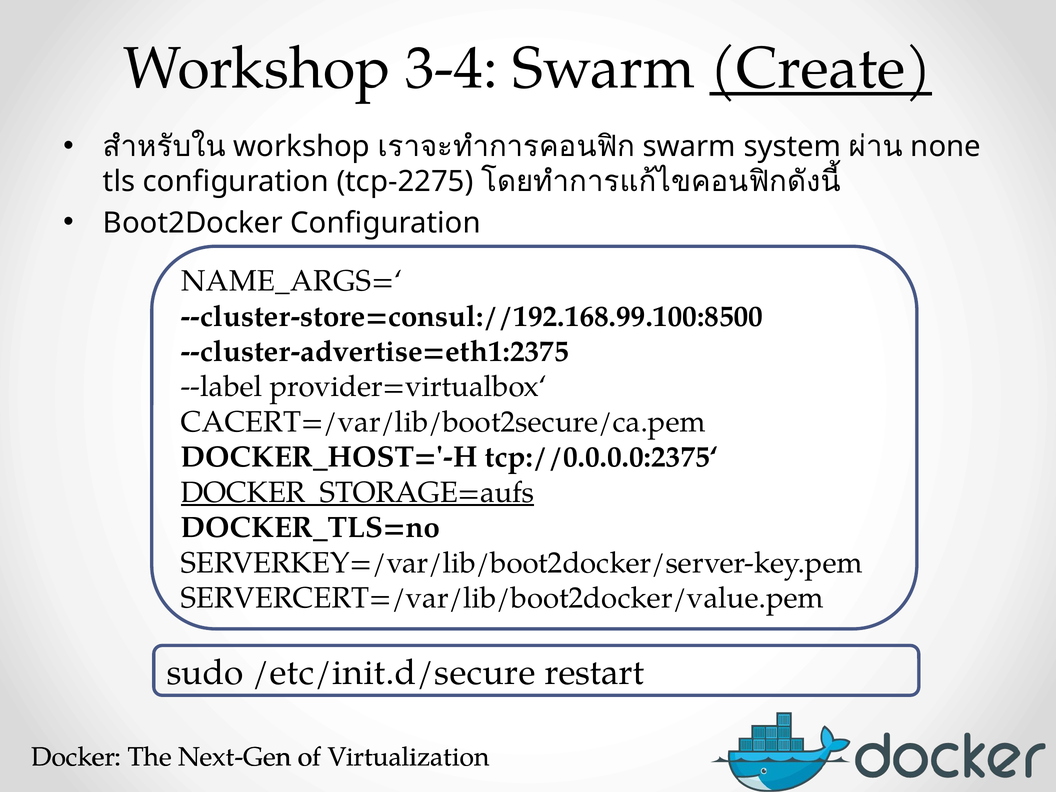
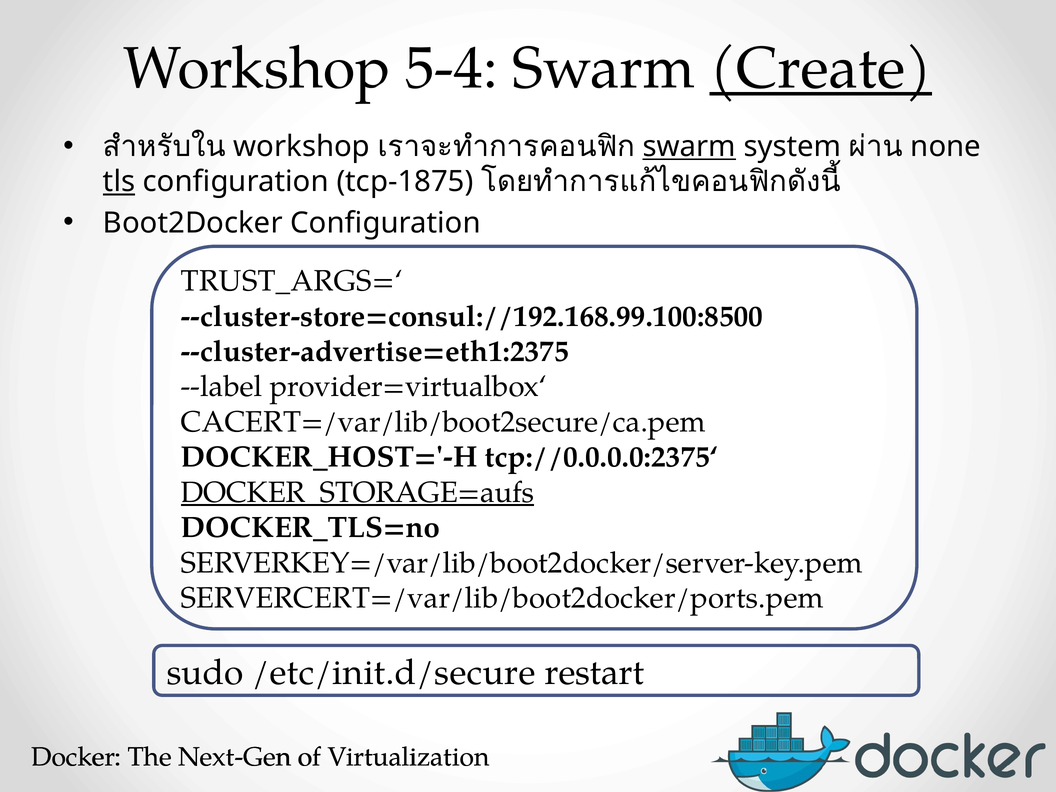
3-4: 3-4 -> 5-4 (451, 69)
swarm underline: none -> present (689, 147)
tls underline: none -> present (119, 182)
tcp-2275: tcp-2275 -> tcp-1875 (405, 182)
NAME_ARGS=‘: NAME_ARGS=‘ -> TRUST_ARGS=‘ (292, 281)
SERVERCERT=/var/lib/boot2docker/value.pem: SERVERCERT=/var/lib/boot2docker/value.pem -> SERVERCERT=/var/lib/boot2docker/ports.pem (502, 598)
